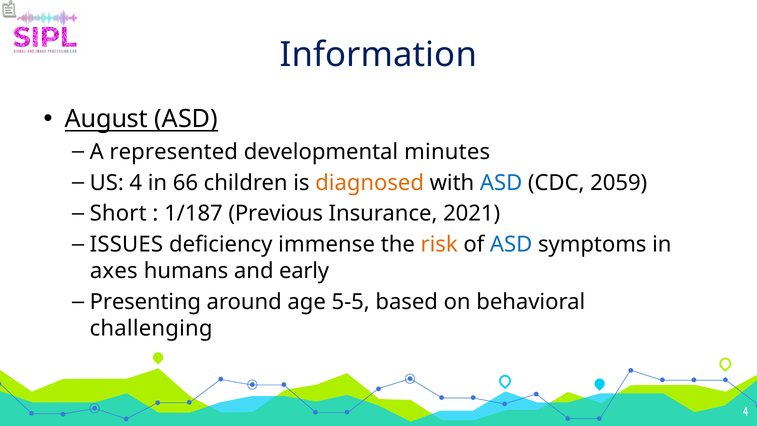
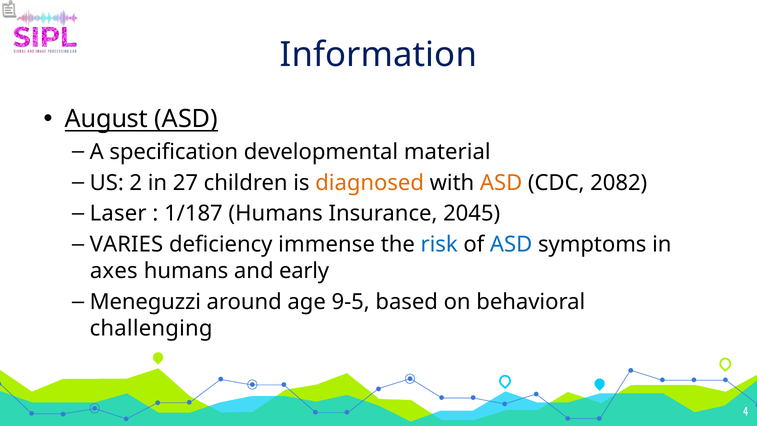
represented: represented -> specification (174, 152)
minutes: minutes -> material (447, 152)
US 4: 4 -> 2 (136, 183)
66: 66 -> 27 (185, 183)
ASD colour: blue -> orange (501, 183)
2059: 2059 -> 2082 (619, 183)
Short: Short -> Laser (118, 214)
1/187 Previous: Previous -> Humans (276, 214)
2021: 2021 -> 2045 (472, 214)
ISSUES: ISSUES -> VARIES (126, 245)
risk colour: orange -> blue (439, 245)
Presenting: Presenting -> Meneguzzi (145, 302)
5-5: 5-5 -> 9-5 (351, 302)
